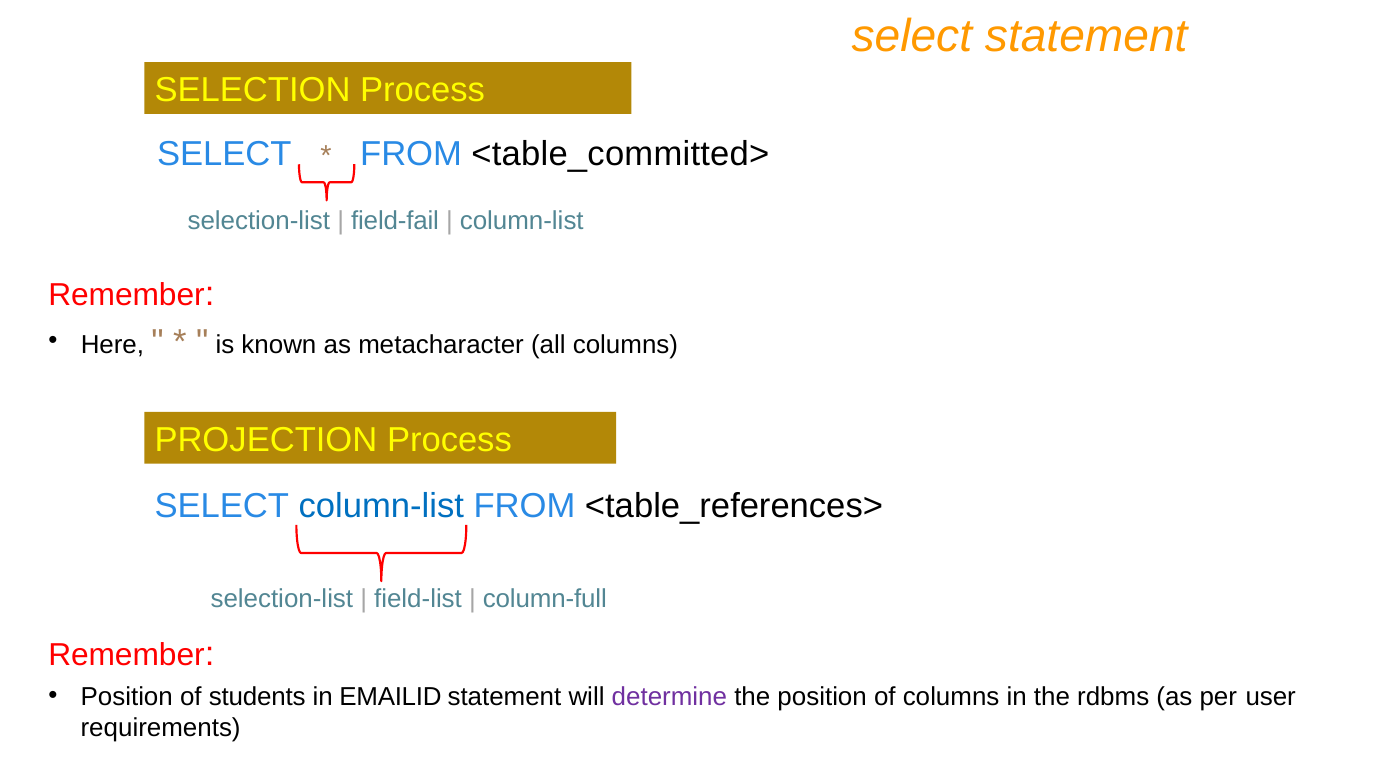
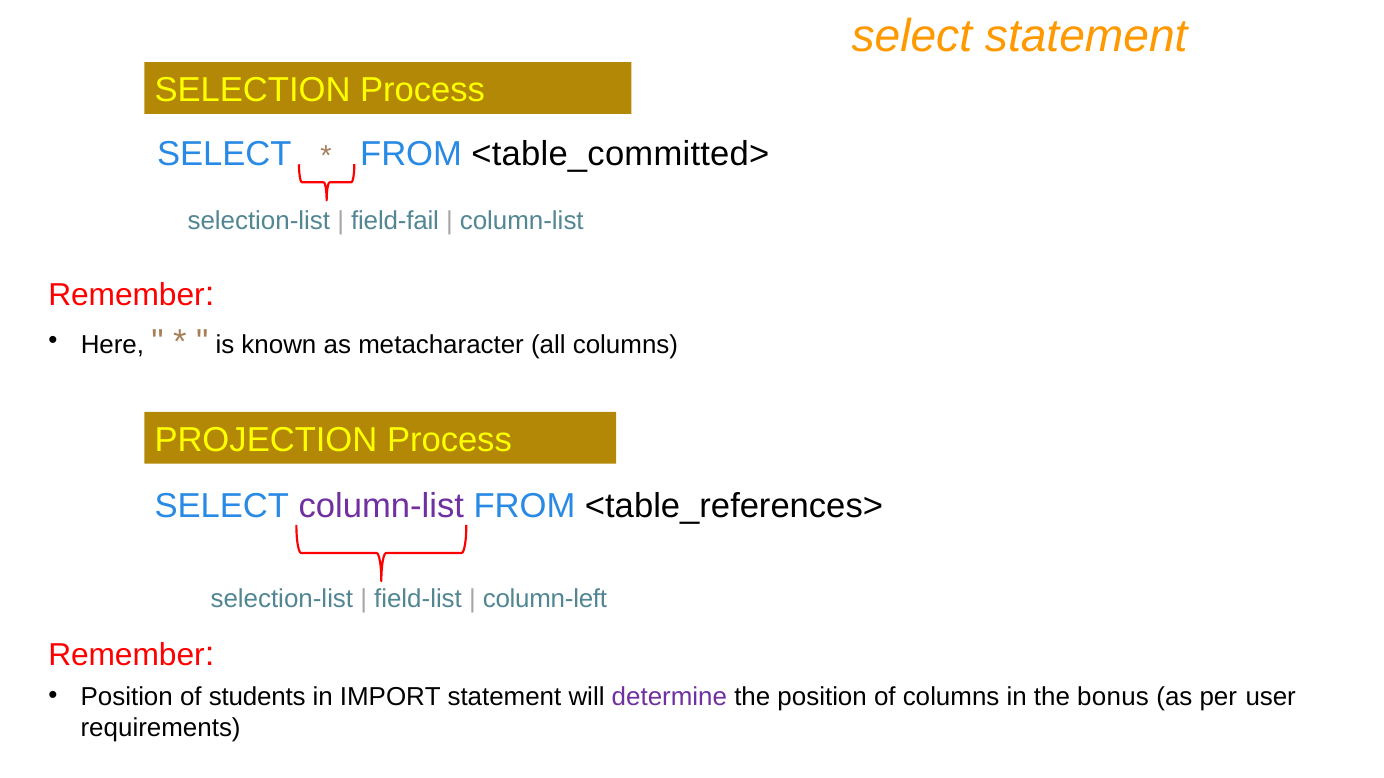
column-list colour: blue -> purple (381, 506)
column-full: column-full -> column-left (545, 600)
EMAILID: EMAILID -> IMPORT (390, 697)
rdbms: rdbms -> bonus (1113, 697)
